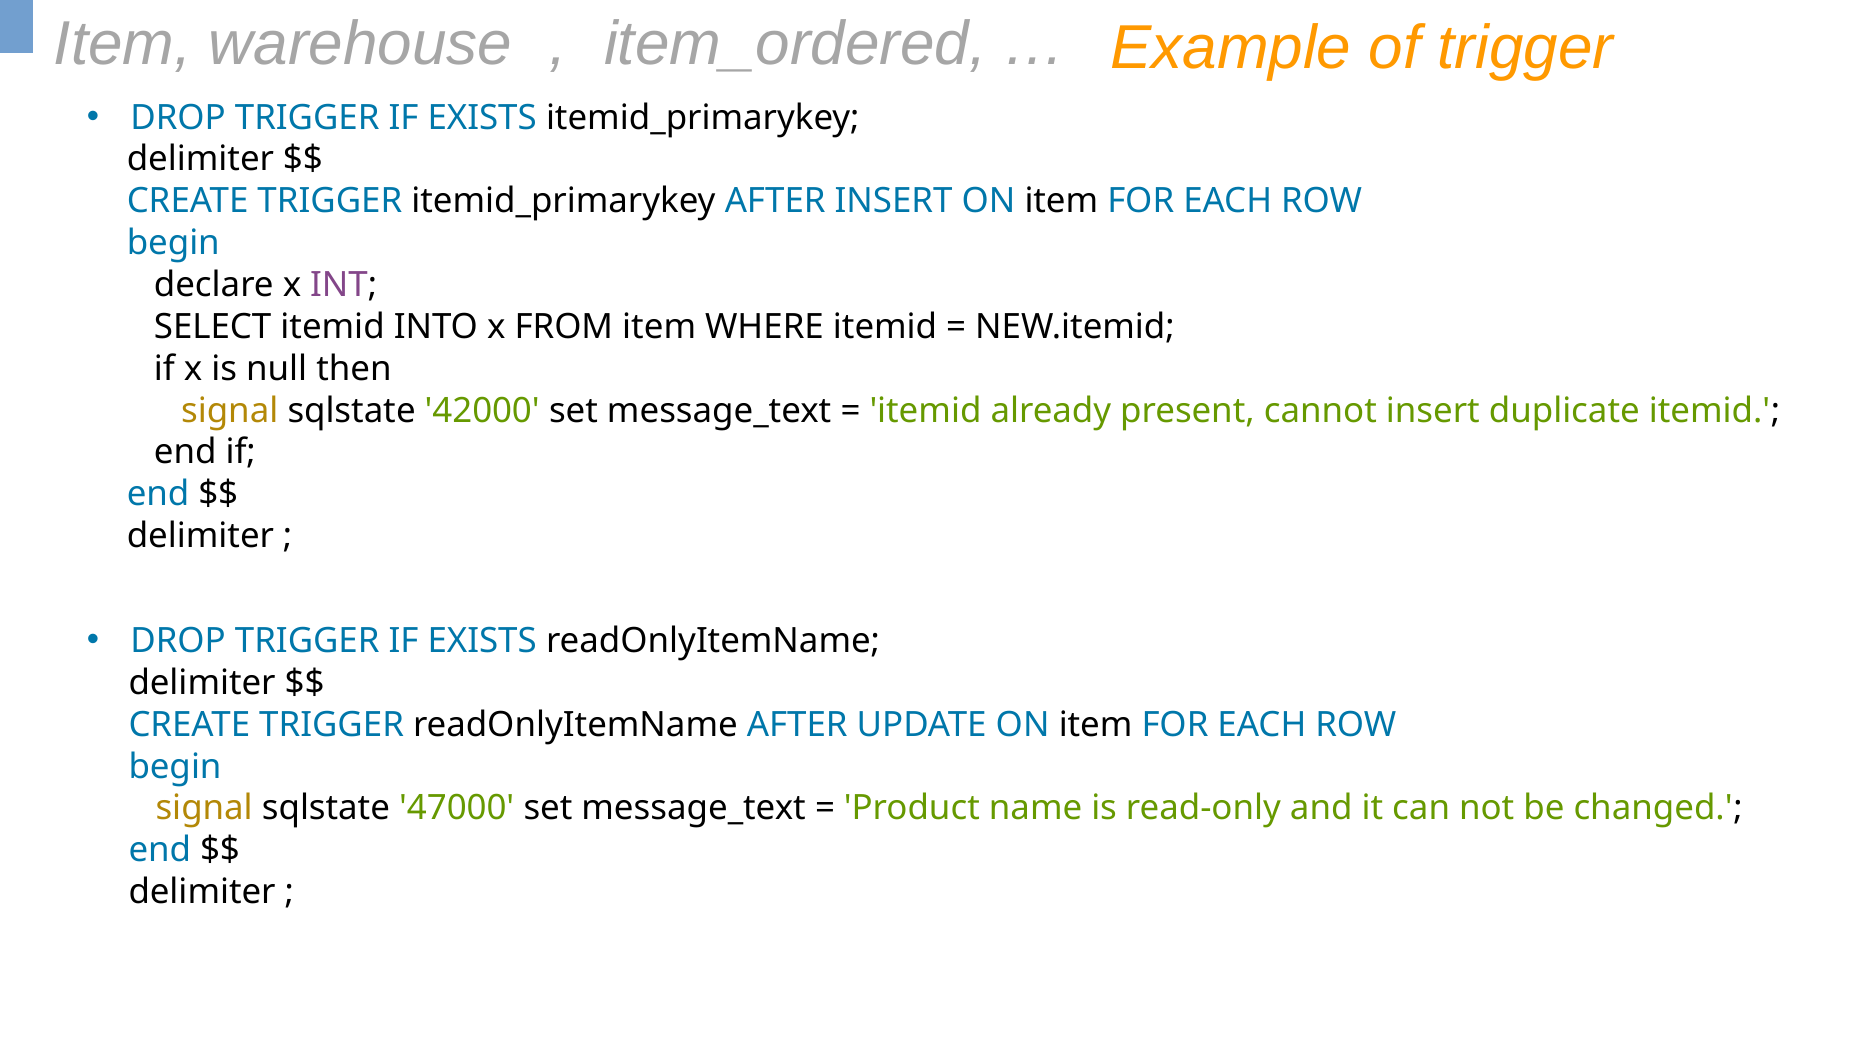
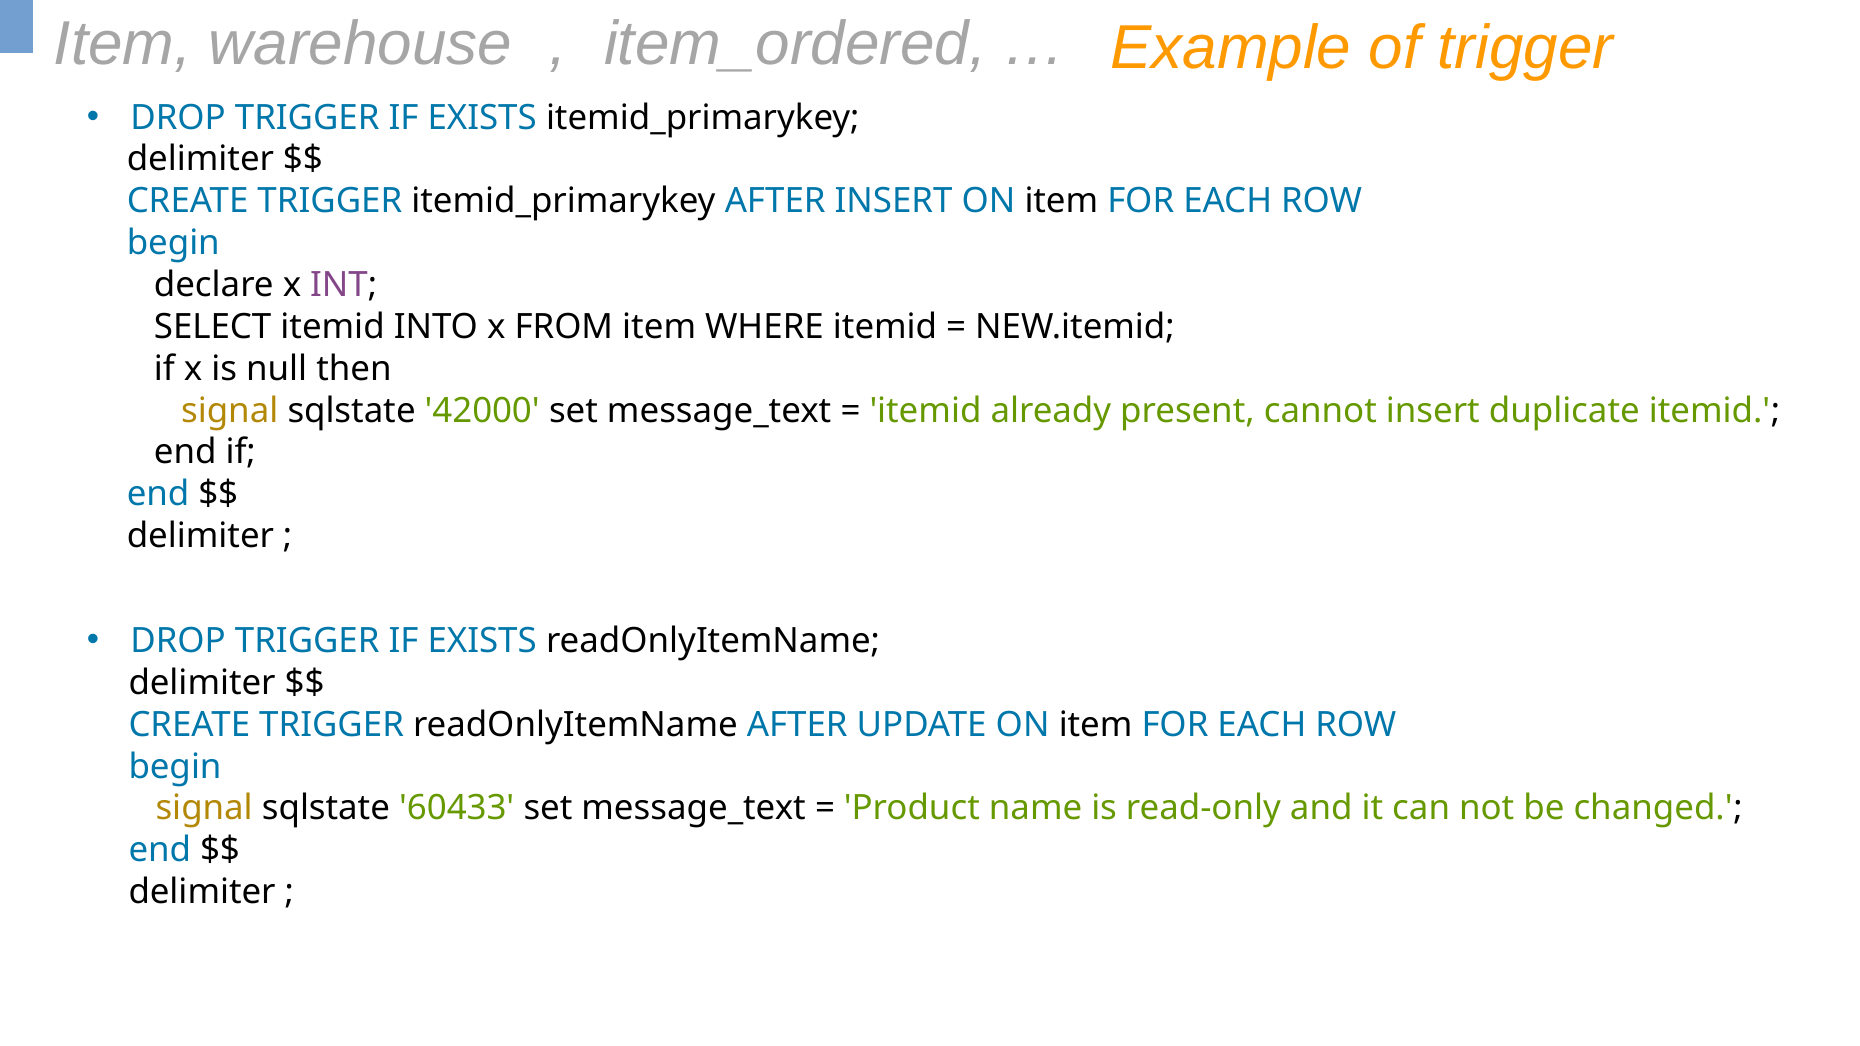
47000: 47000 -> 60433 (457, 809)
